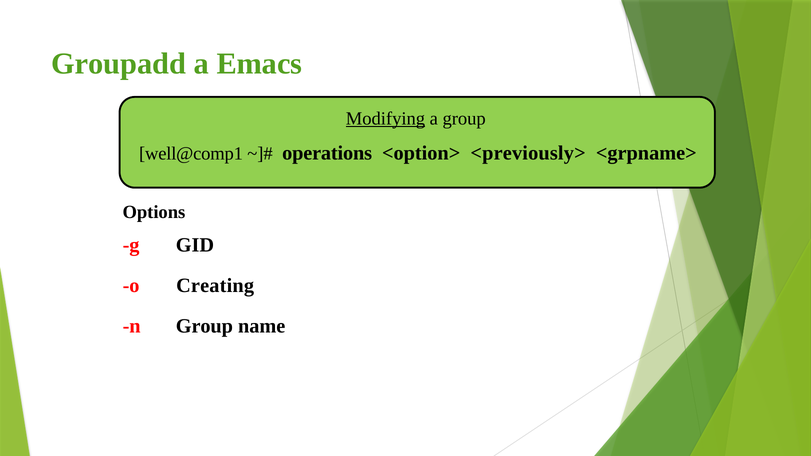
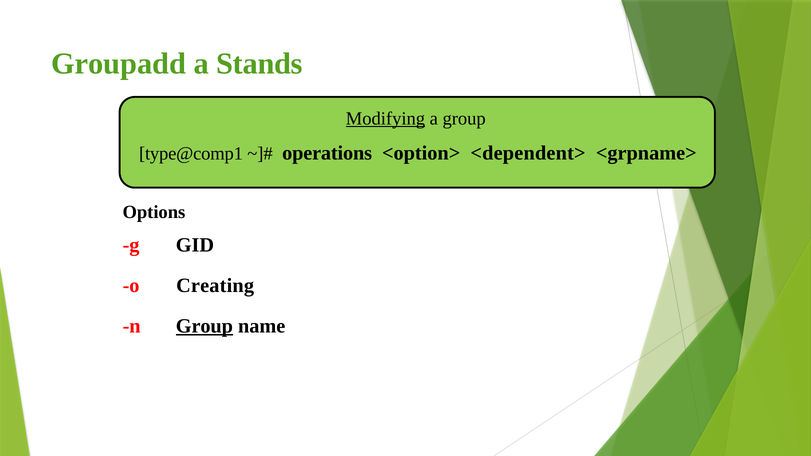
Emacs: Emacs -> Stands (260, 64)
well@comp1: well@comp1 -> type@comp1 (191, 153)
<previously>: <previously> -> <dependent> (528, 153)
Group underline: none -> present (204, 326)
